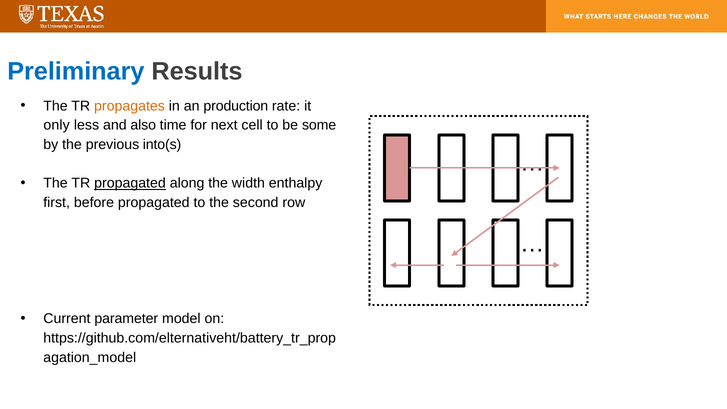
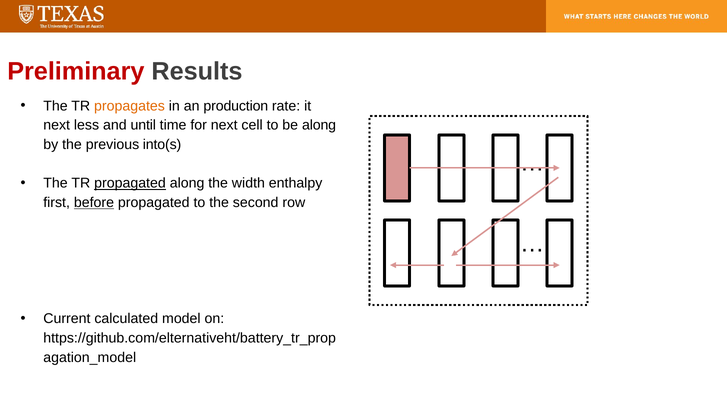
Preliminary colour: blue -> red (76, 72)
only: only -> next (57, 125)
also: also -> until (143, 125)
be some: some -> along (319, 125)
before underline: none -> present (94, 203)
parameter: parameter -> calculated (126, 319)
